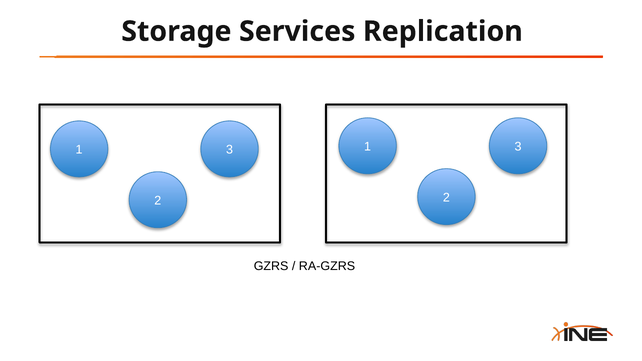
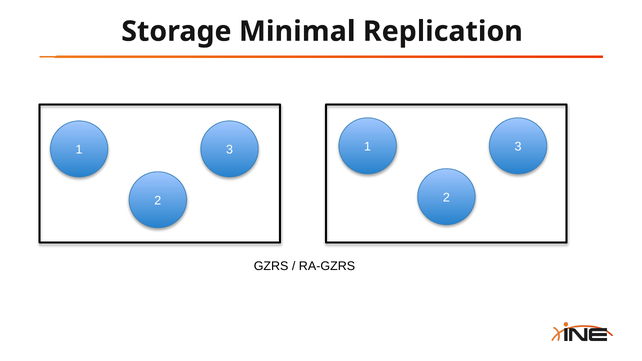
Services: Services -> Minimal (297, 31)
